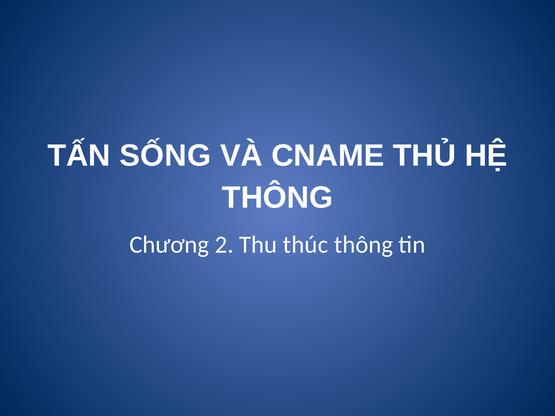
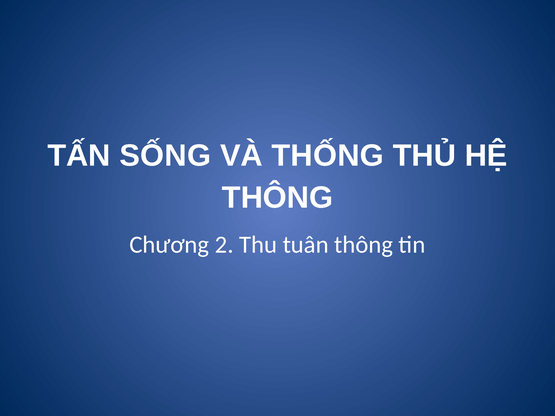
CNAME: CNAME -> THỐNG (328, 156)
thúc: thúc -> tuân (306, 245)
